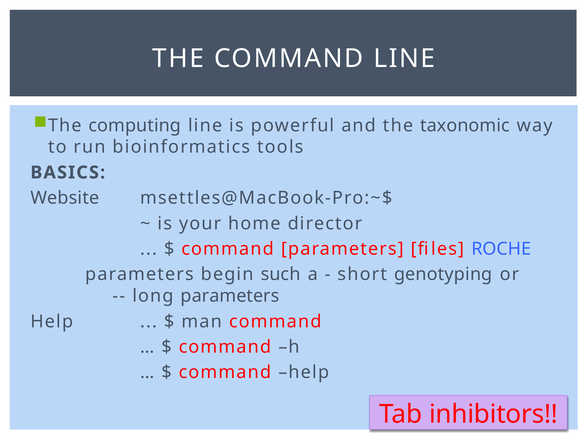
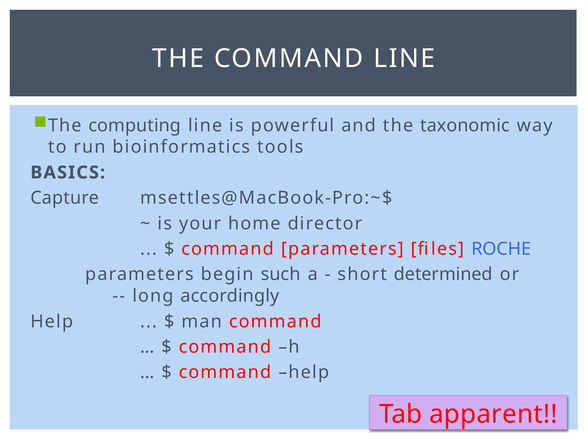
Website: Website -> Capture (65, 198)
genotyping: genotyping -> determined (443, 274)
long parameters: parameters -> accordingly (230, 296)
inhibitors: inhibitors -> apparent (493, 414)
